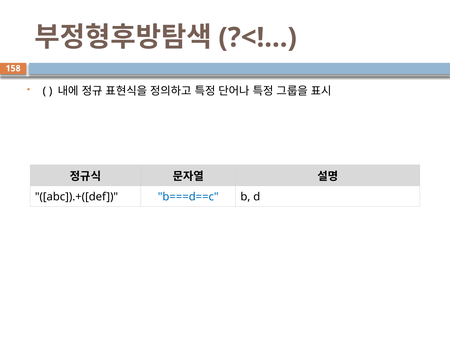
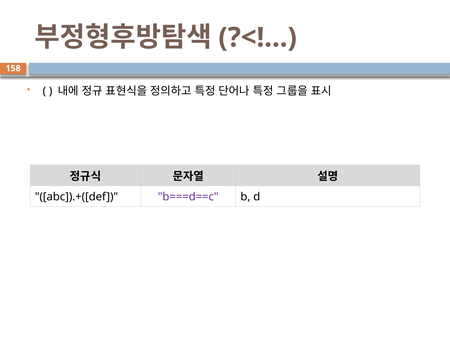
b===d==c colour: blue -> purple (188, 197)
